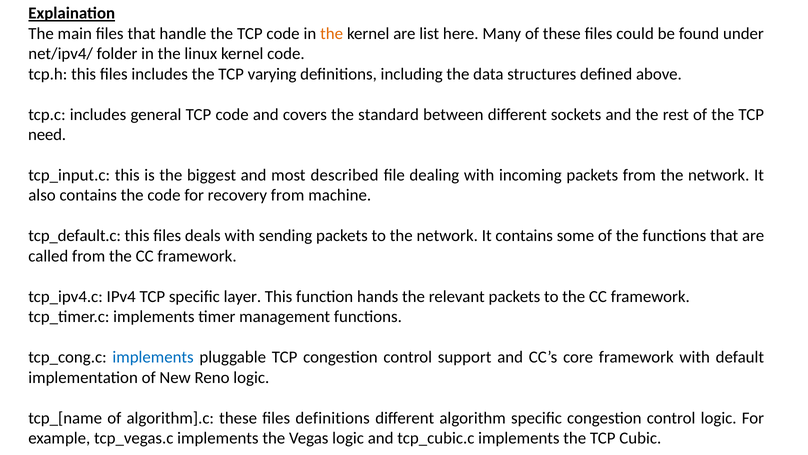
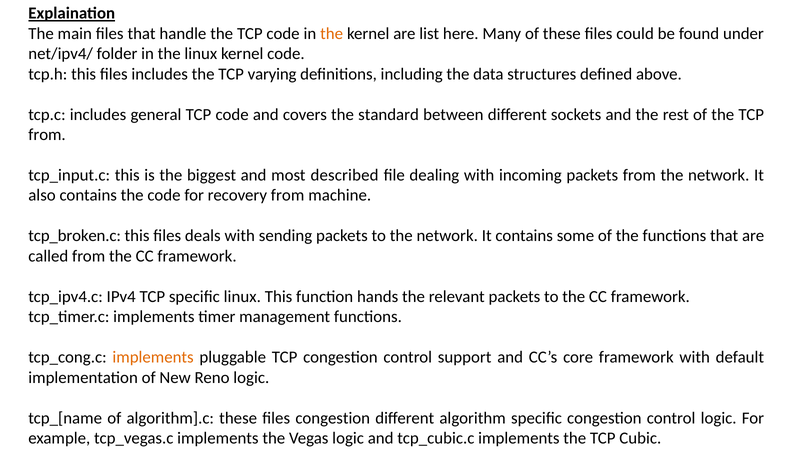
need: need -> from (47, 135)
tcp_default.c: tcp_default.c -> tcp_broken.c (75, 236)
specific layer: layer -> linux (242, 296)
implements colour: blue -> orange (153, 357)
files definitions: definitions -> congestion (333, 417)
